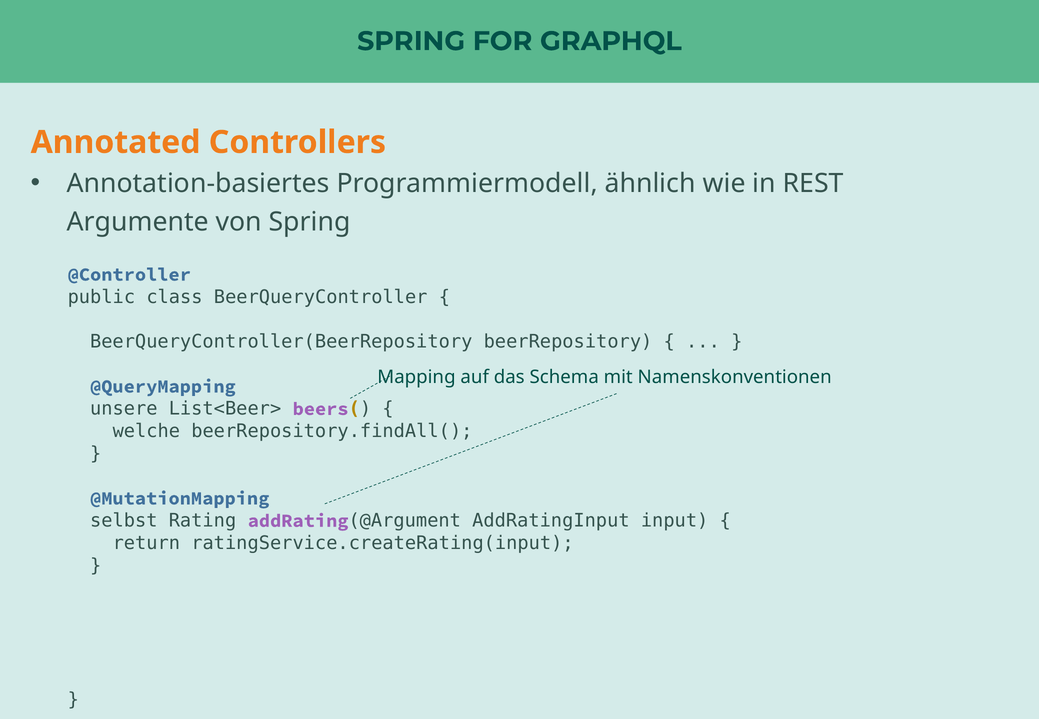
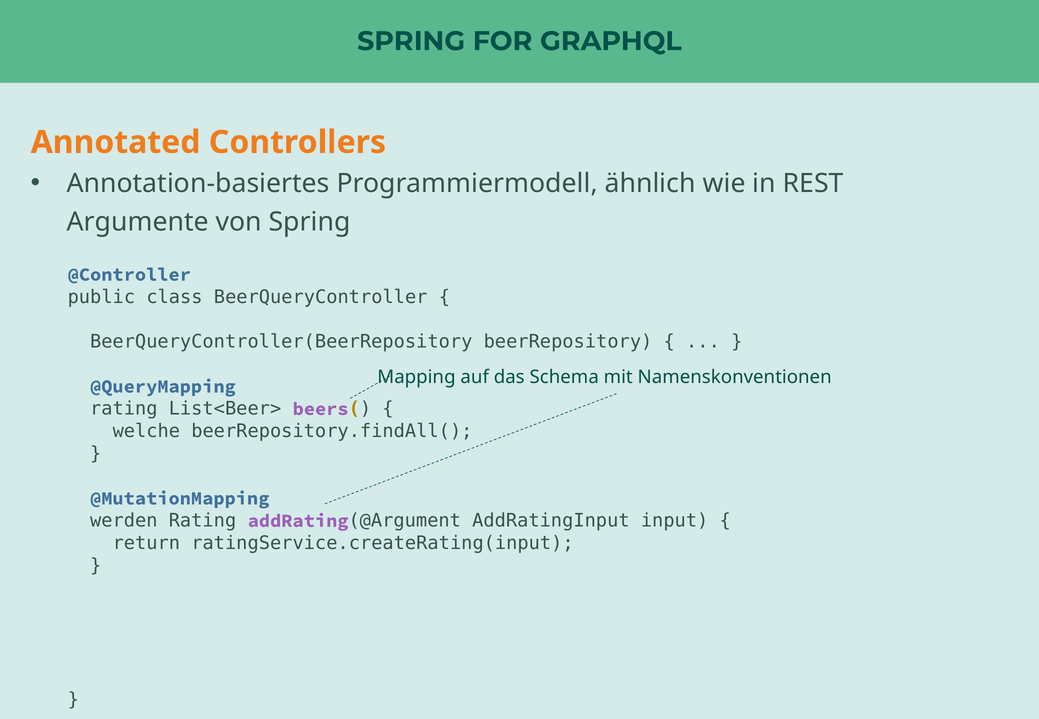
unsere: unsere -> rating (124, 409)
selbst: selbst -> werden (124, 521)
